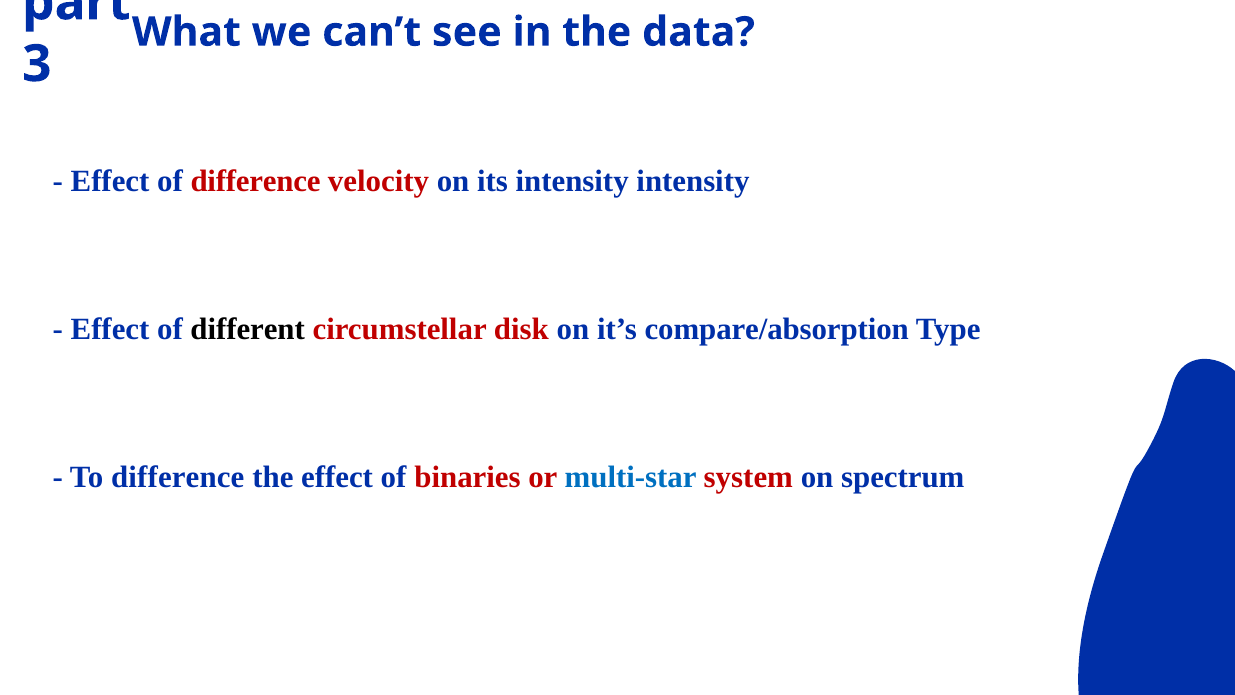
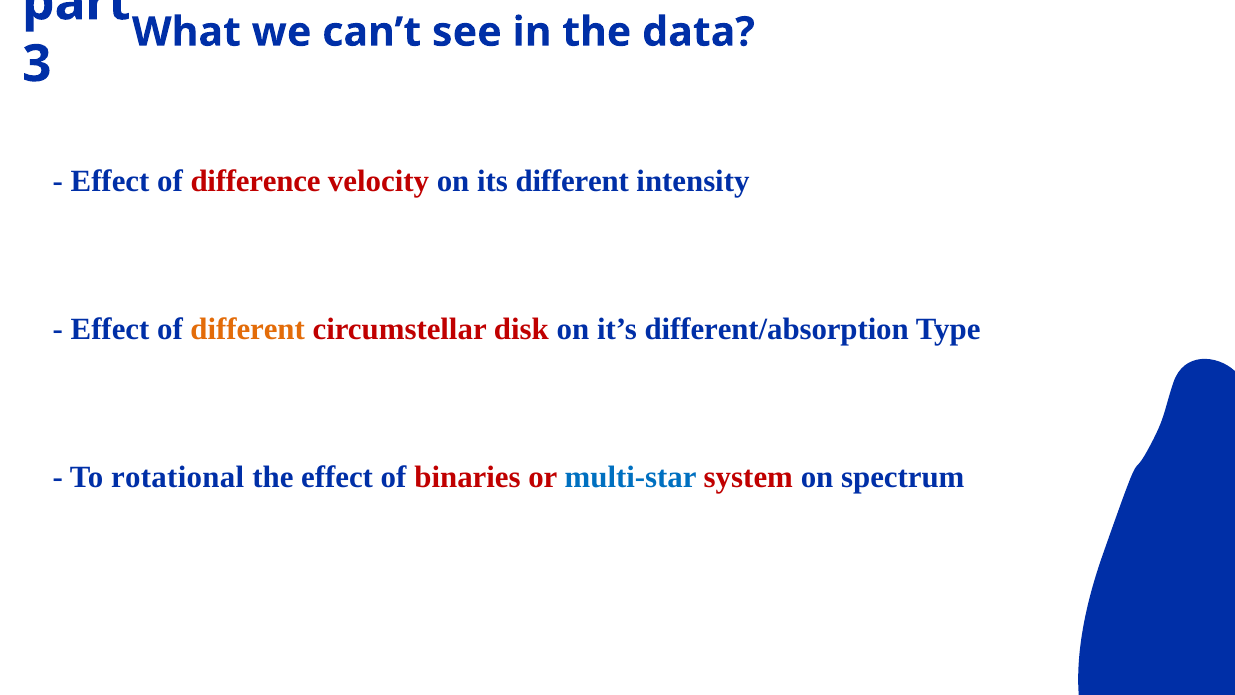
its intensity: intensity -> different (572, 181)
different colour: black -> orange (248, 329)
compare/absorption: compare/absorption -> different/absorption (777, 329)
To difference: difference -> rotational (178, 478)
